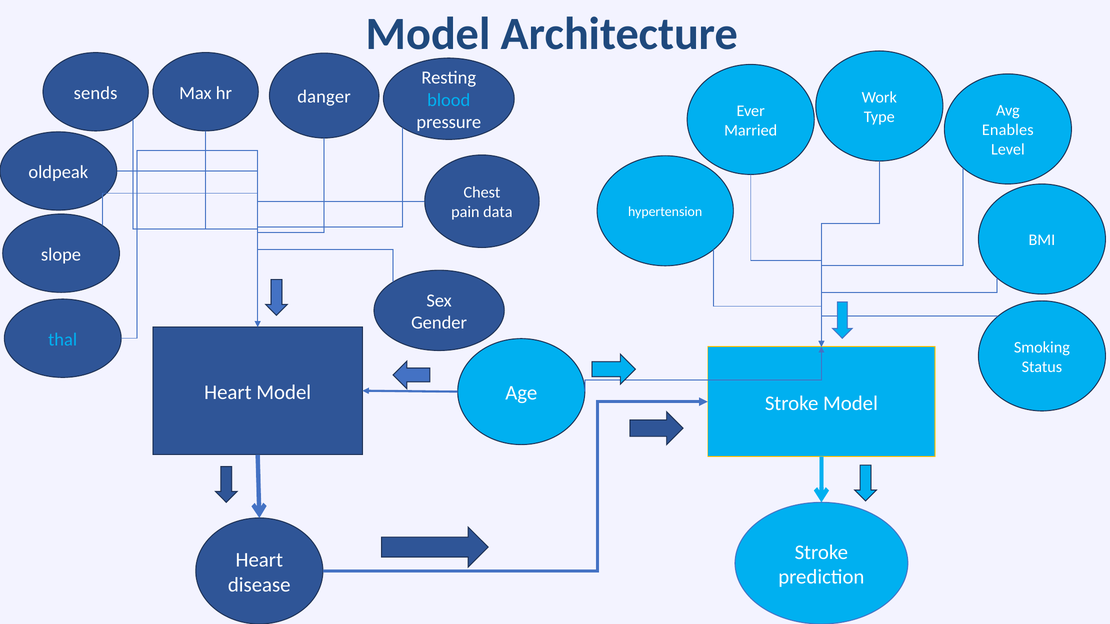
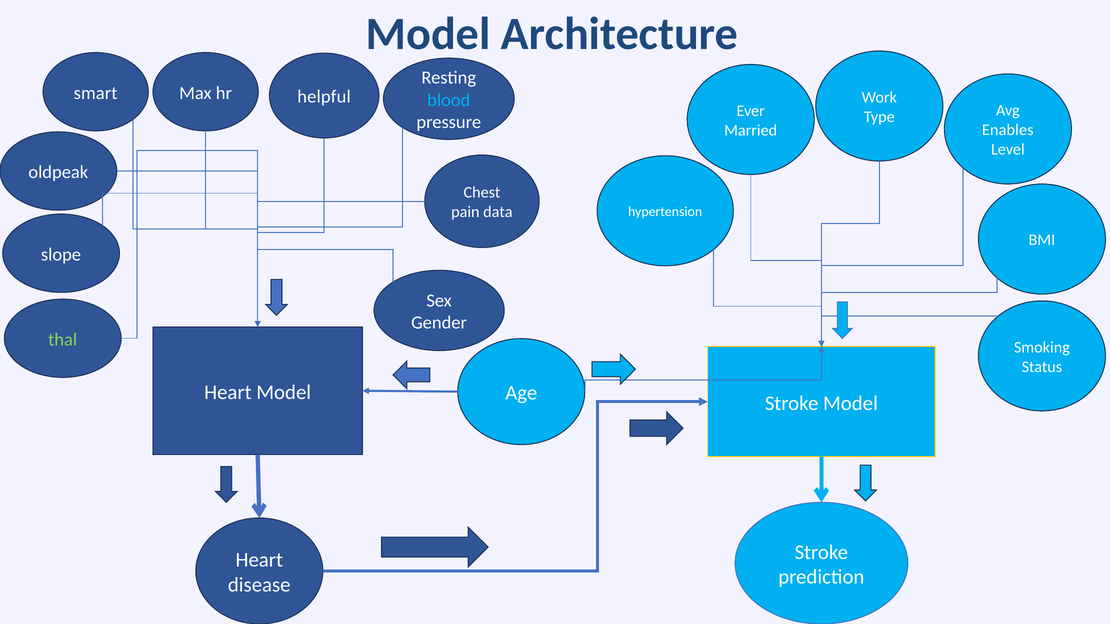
sends: sends -> smart (96, 93)
danger: danger -> helpful (324, 97)
thal colour: light blue -> light green (63, 340)
